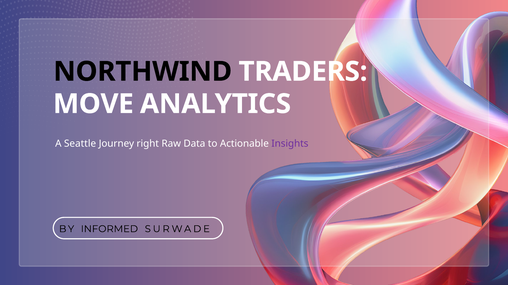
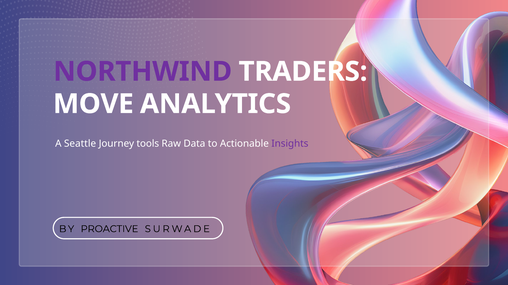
NORTHWIND colour: black -> purple (143, 72)
right: right -> tools (148, 144)
INFORMED: INFORMED -> PROACTIVE (109, 229)
